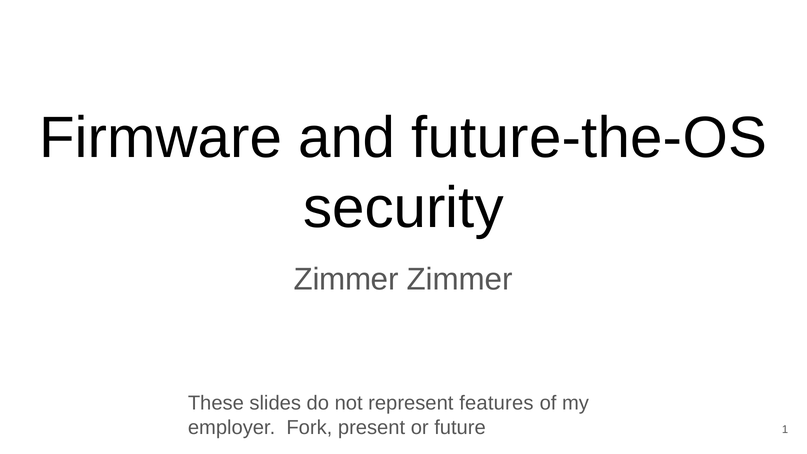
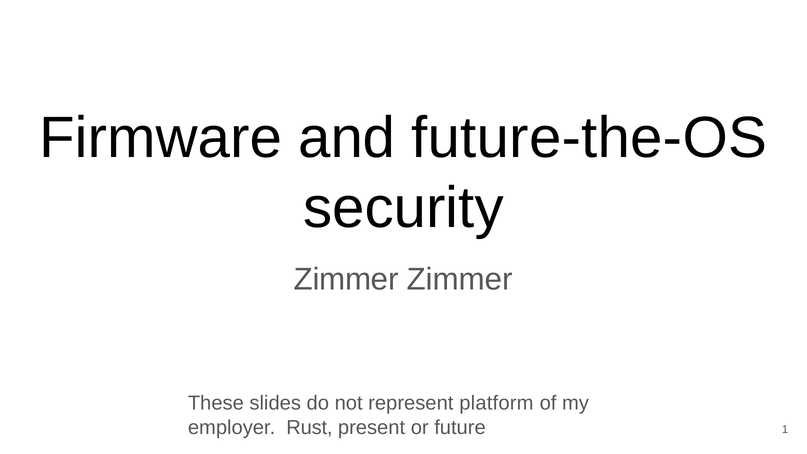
features: features -> platform (496, 403)
Fork: Fork -> Rust (309, 427)
